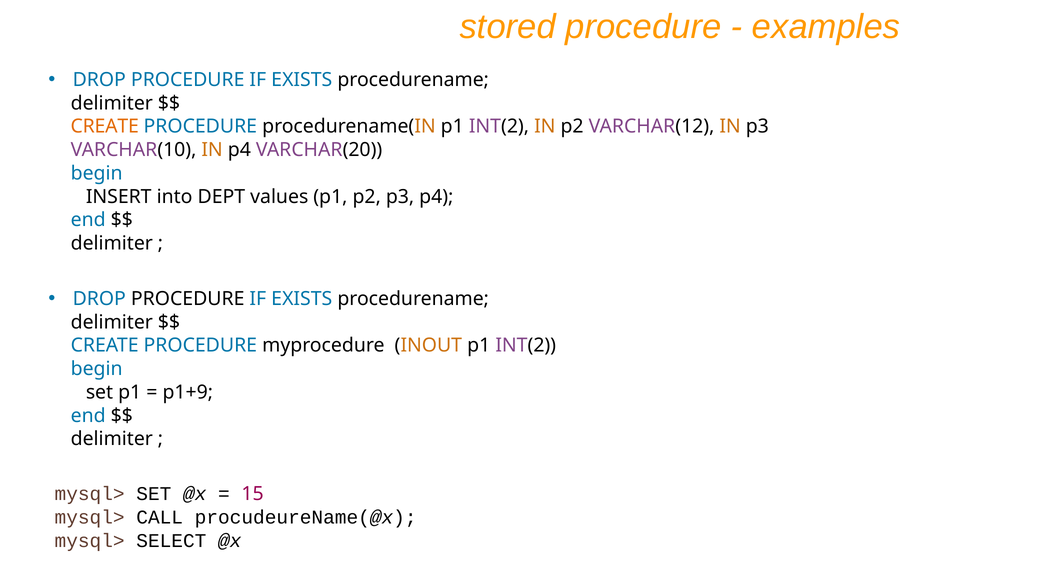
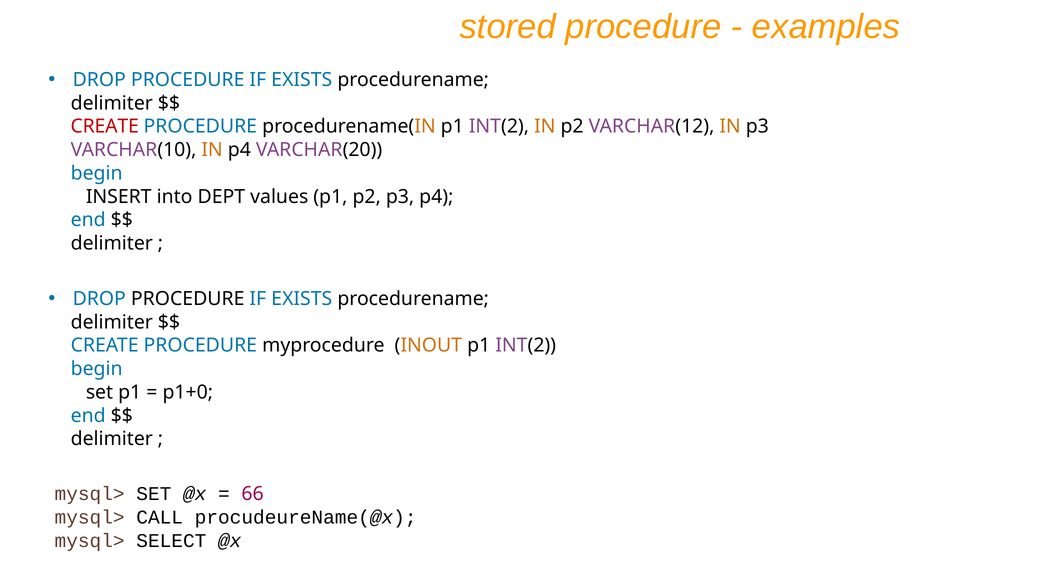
CREATE colour: orange -> red (105, 127)
p1+9: p1+9 -> p1+0 (188, 392)
15: 15 -> 66 (253, 494)
